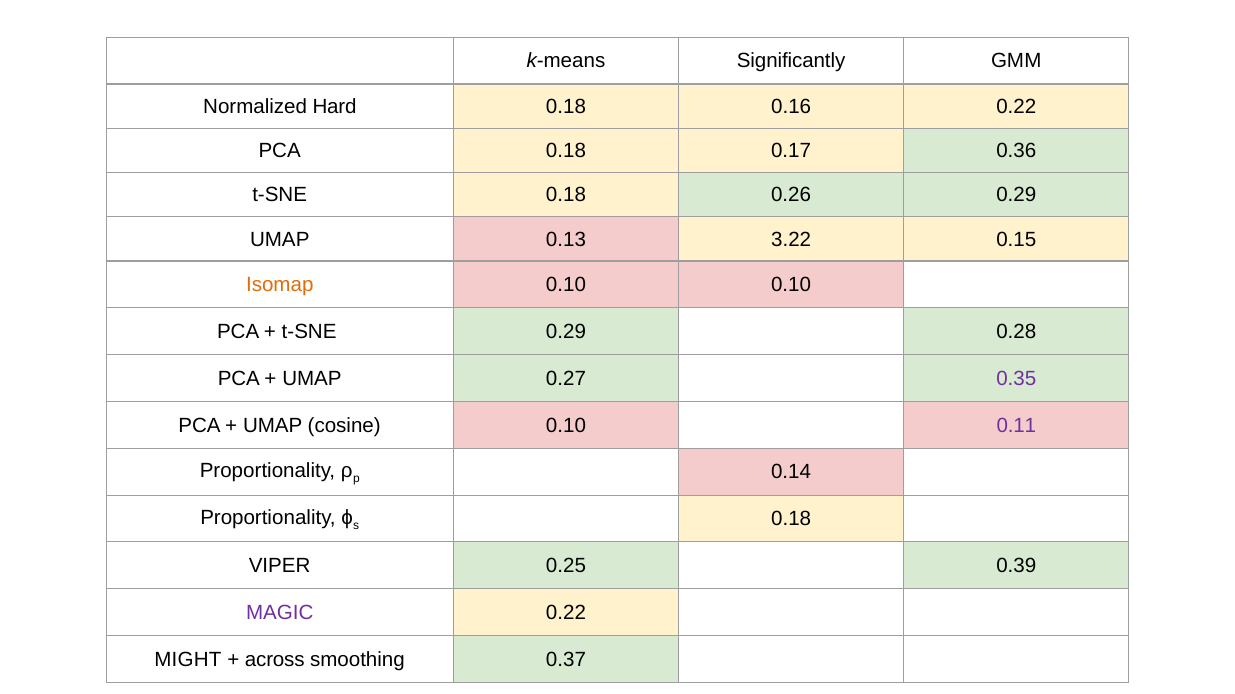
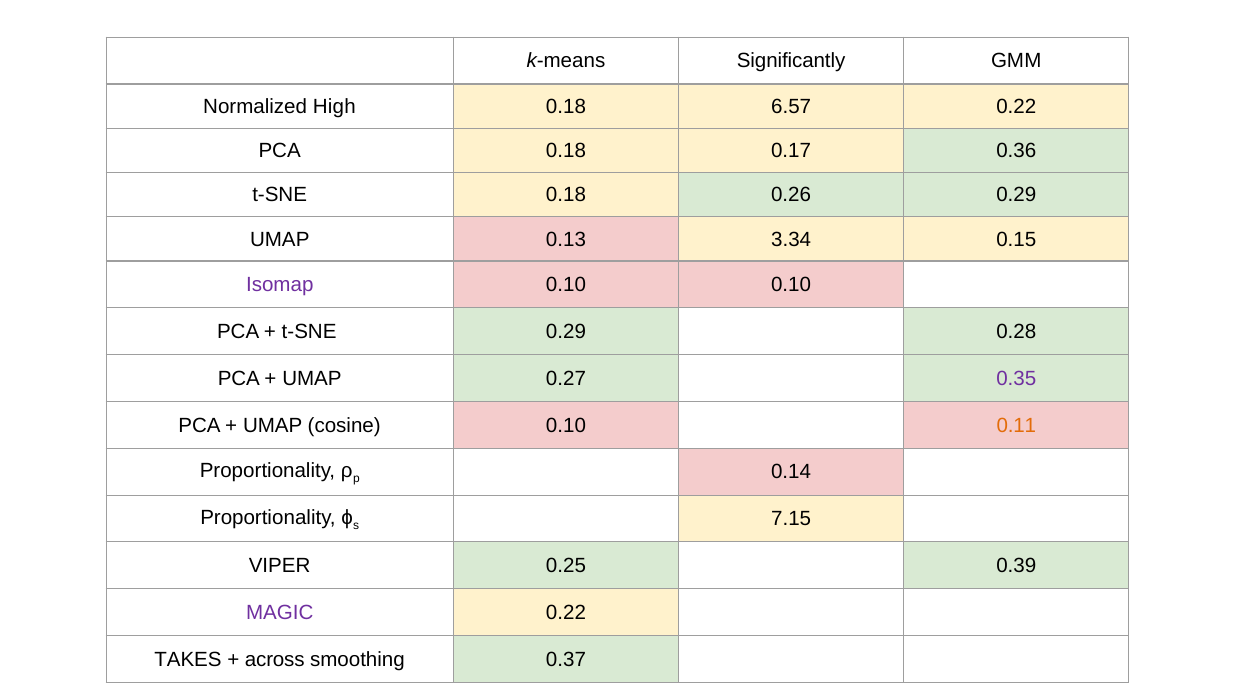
Hard: Hard -> High (334, 107)
0.16: 0.16 -> 6.57 (791, 107)
3.22: 3.22 -> 3.34 (791, 239)
Isomap colour: orange -> purple (280, 285)
0.11 colour: purple -> orange (1016, 426)
0.18: 0.18 -> 7.15 (791, 519)
MIGHT: MIGHT -> TAKES (188, 660)
